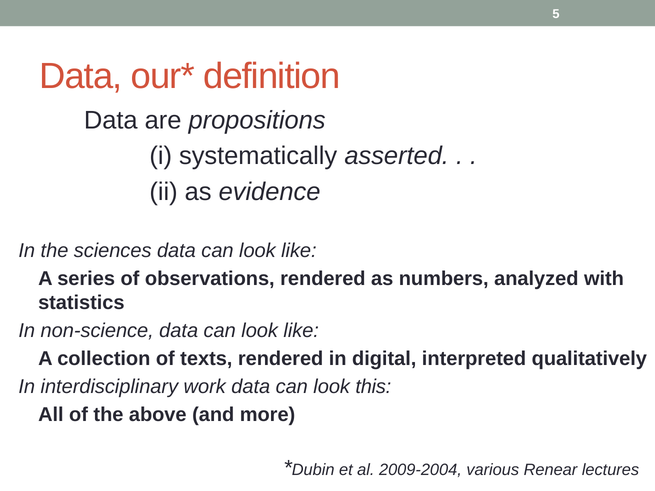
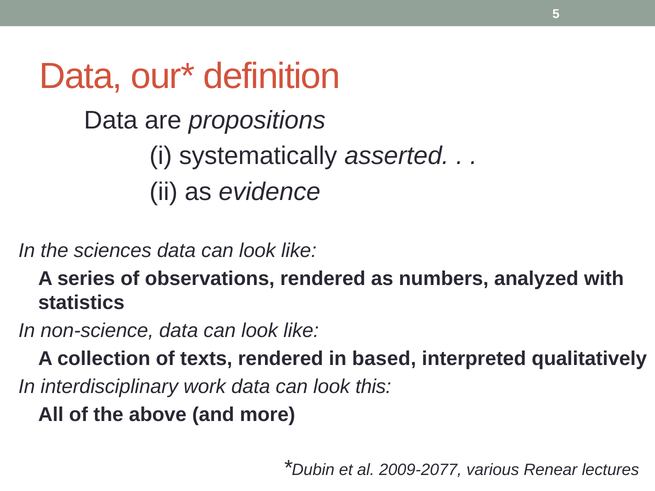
digital: digital -> based (384, 359)
2009-2004: 2009-2004 -> 2009-2077 (420, 470)
